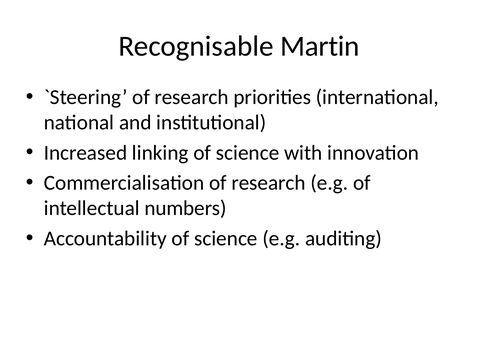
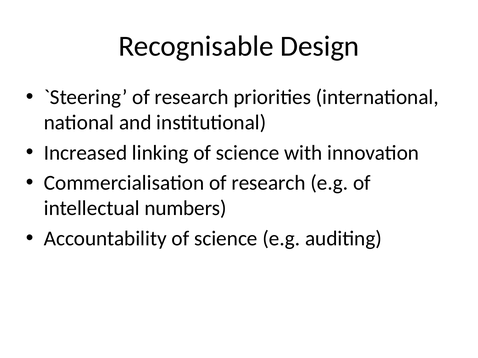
Martin: Martin -> Design (320, 46)
